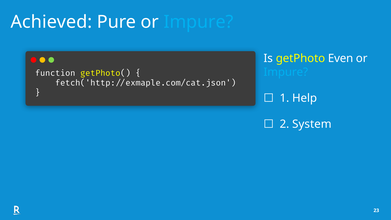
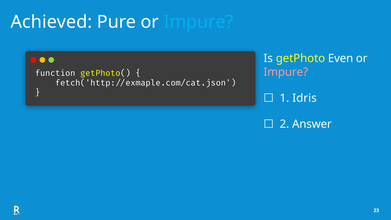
Impure colour: light blue -> pink (286, 72)
Help: Help -> Idris (305, 98)
System: System -> Answer (312, 124)
